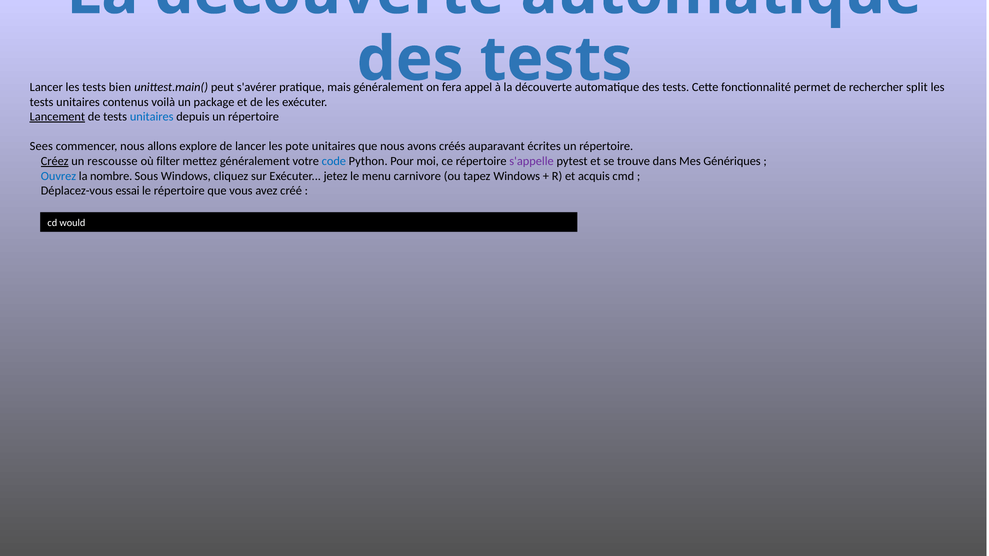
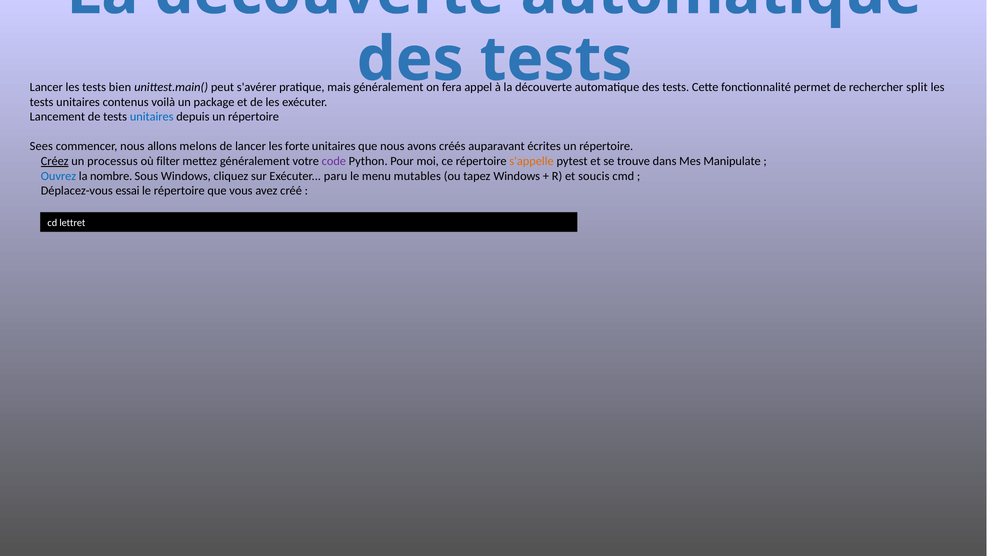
Lancement underline: present -> none (57, 117)
explore: explore -> melons (198, 146)
pote: pote -> forte (297, 146)
rescousse: rescousse -> processus (112, 161)
code colour: blue -> purple (334, 161)
s'appelle colour: purple -> orange (532, 161)
Génériques: Génériques -> Manipulate (732, 161)
jetez: jetez -> paru (336, 176)
carnivore: carnivore -> mutables (417, 176)
acquis: acquis -> soucis (594, 176)
would: would -> lettret (72, 223)
